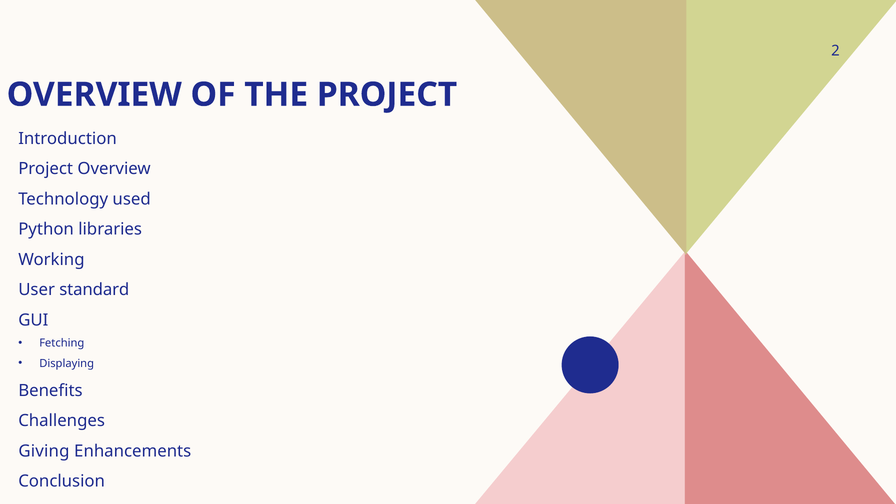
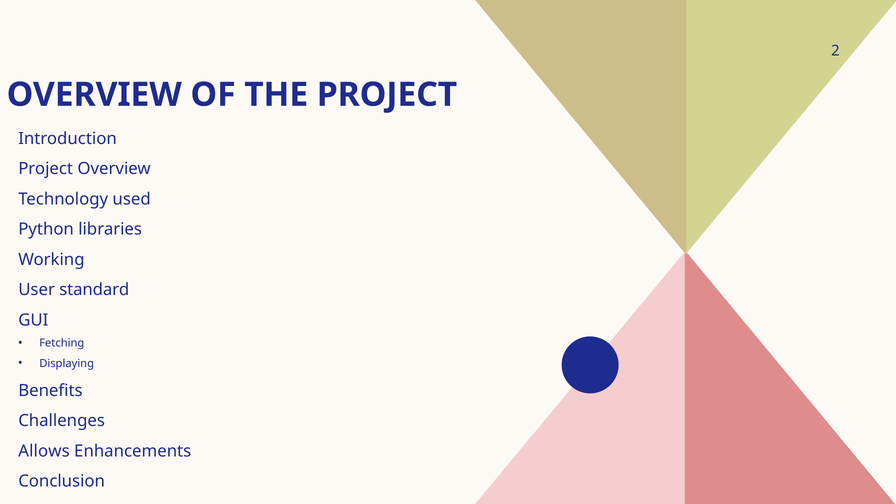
Giving: Giving -> Allows (44, 451)
